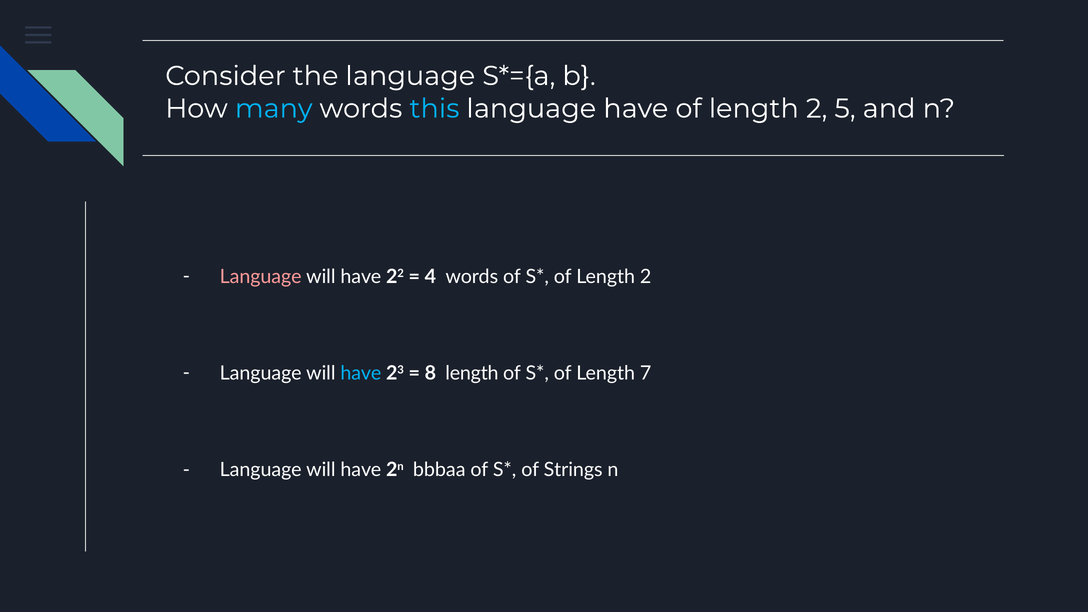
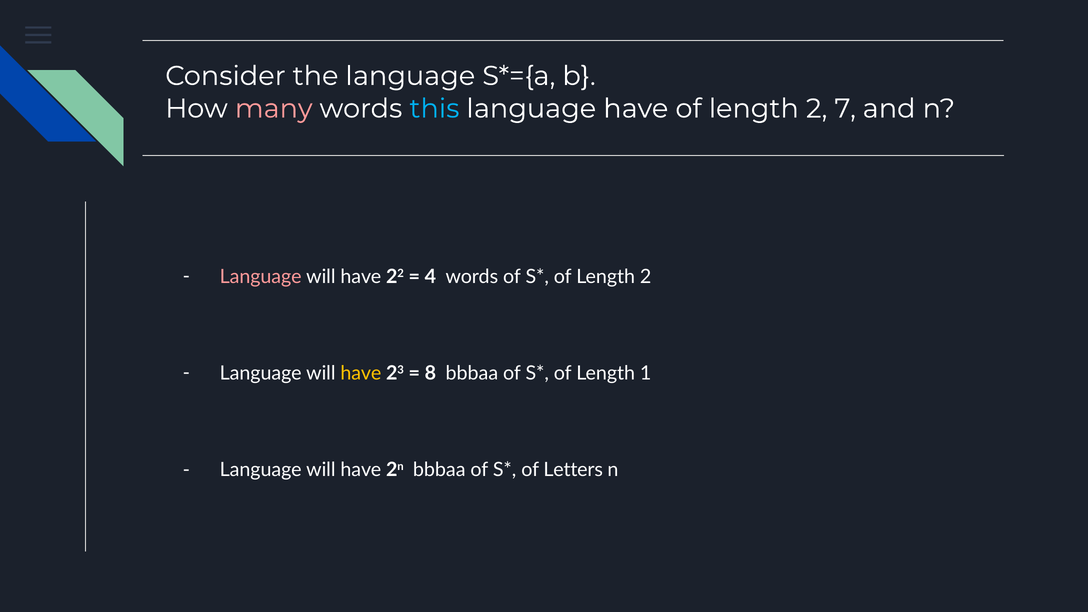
many colour: light blue -> pink (274, 109)
5: 5 -> 7 (845, 109)
have colour: light blue -> yellow (361, 373)
8 length: length -> bbbaa (472, 373)
7: 7 -> 1 (646, 373)
Strings: Strings -> Letters (573, 470)
